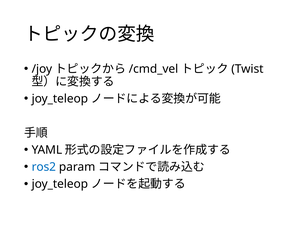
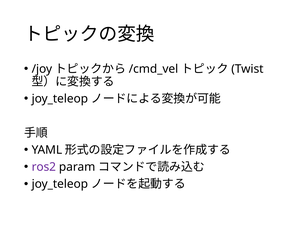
ros2 colour: blue -> purple (44, 167)
